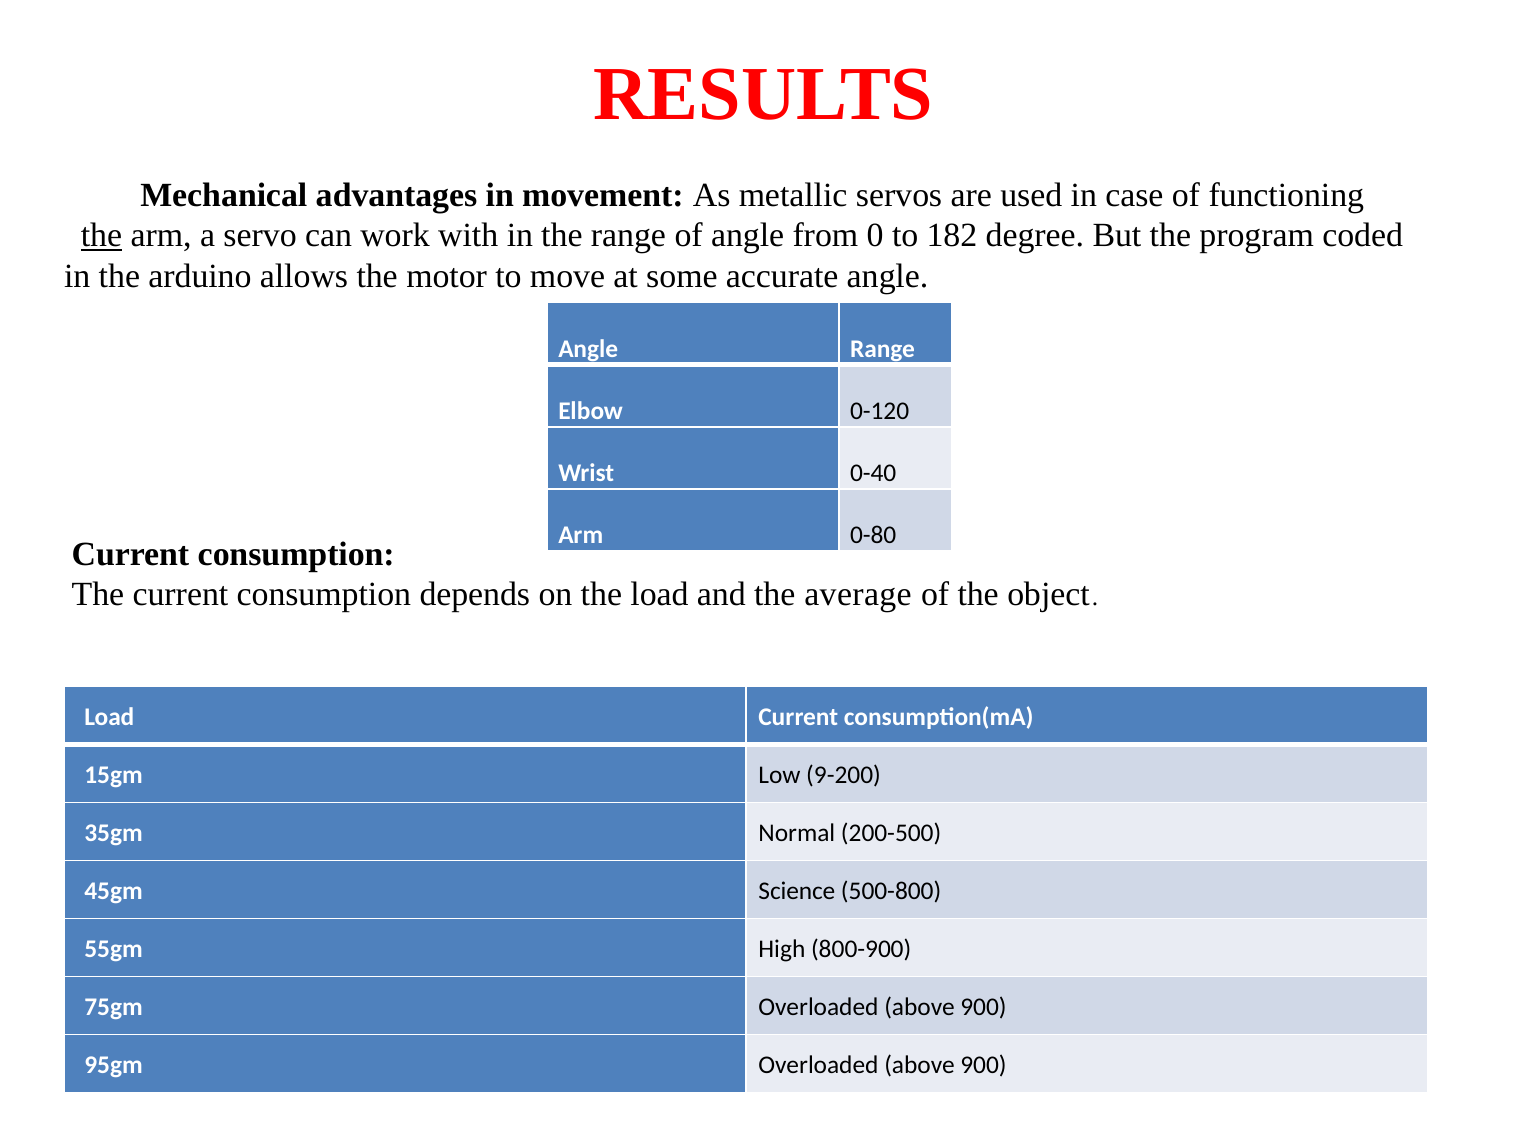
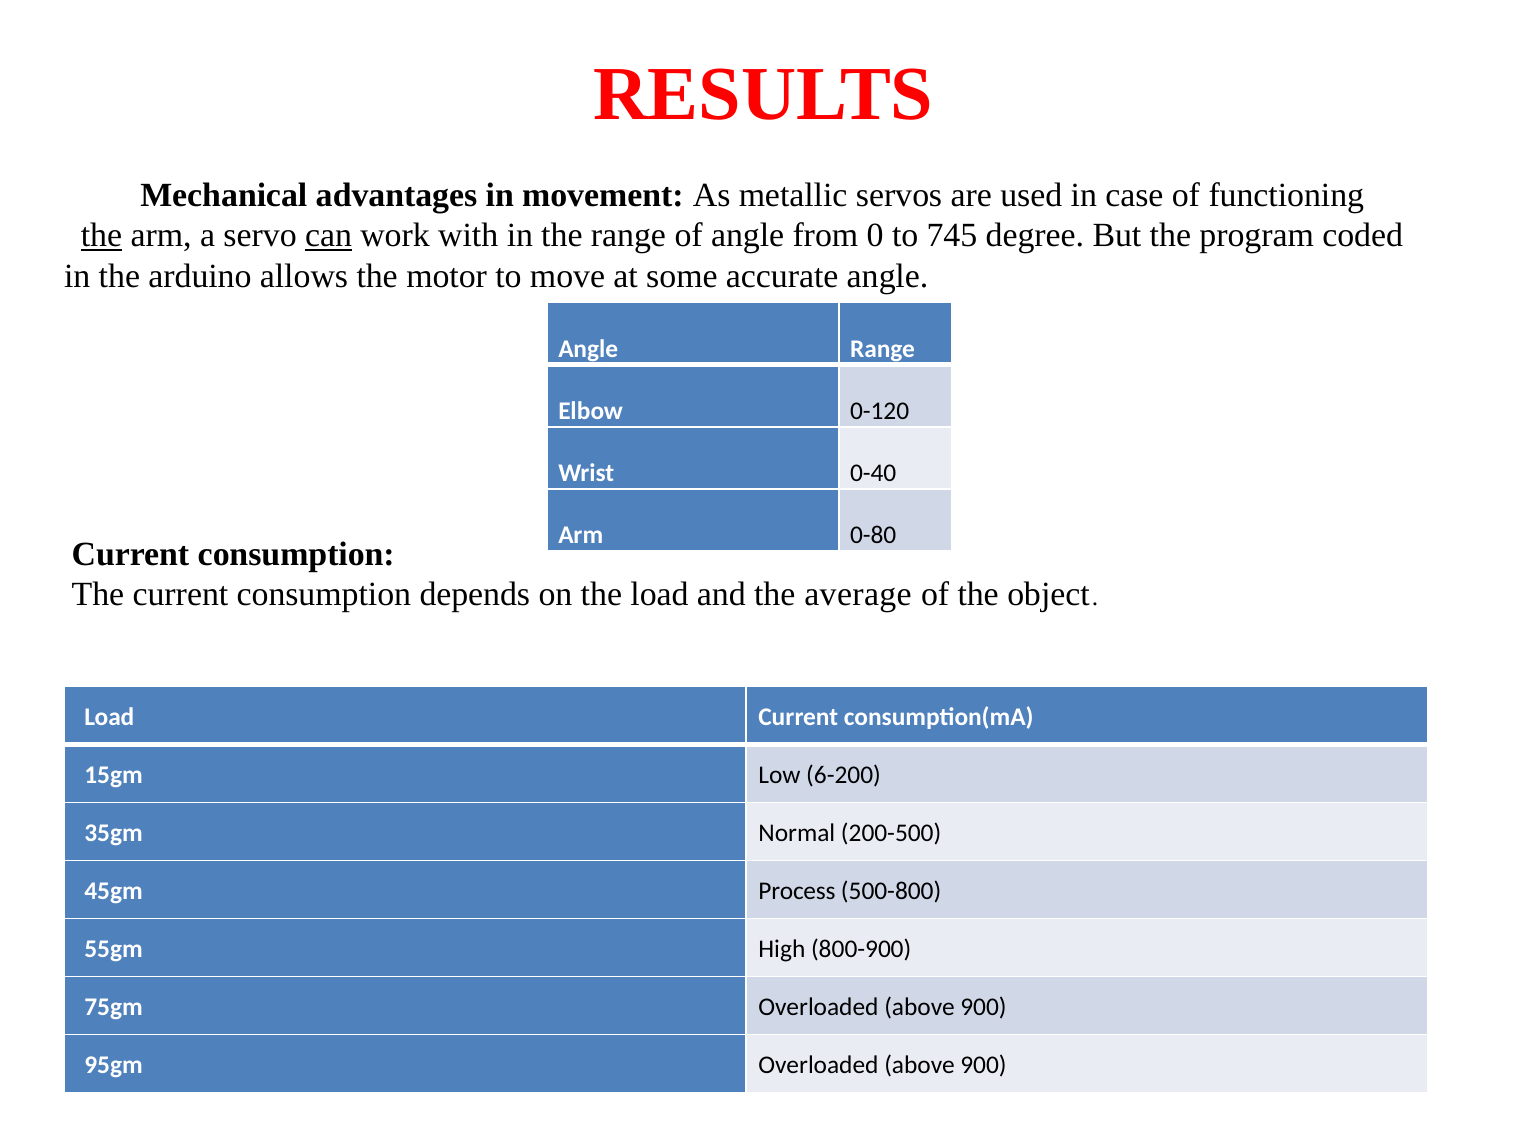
can underline: none -> present (329, 236)
182: 182 -> 745 (952, 236)
9-200: 9-200 -> 6-200 (844, 775)
Science: Science -> Process (797, 891)
